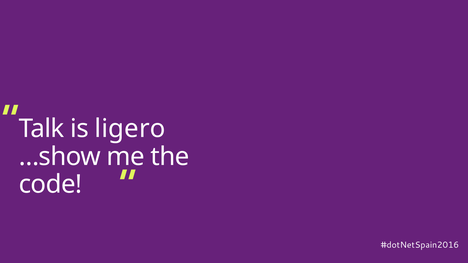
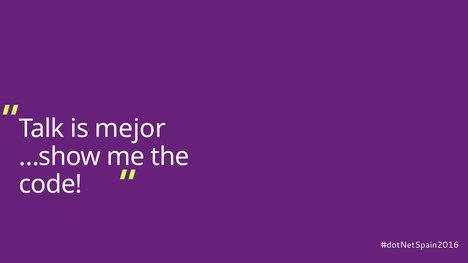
ligero: ligero -> mejor (130, 129)
